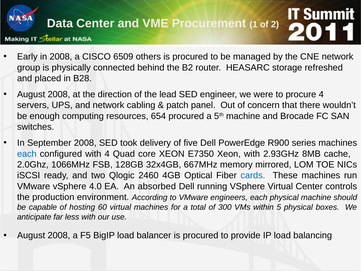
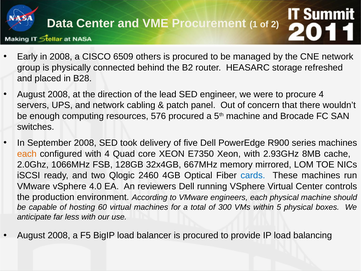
654: 654 -> 576 (158, 116)
each colour: blue -> orange (27, 154)
absorbed: absorbed -> reviewers (157, 186)
